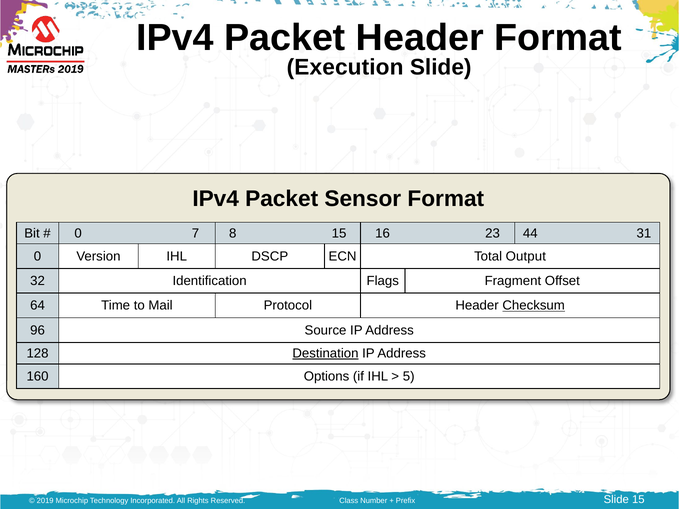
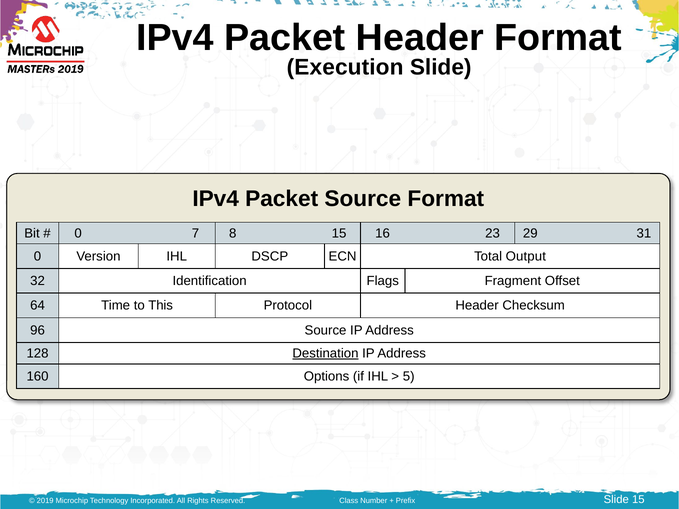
Packet Sensor: Sensor -> Source (363, 199)
44: 44 -> 29 (530, 233)
Mail: Mail -> This (161, 306)
Checksum underline: present -> none (534, 306)
